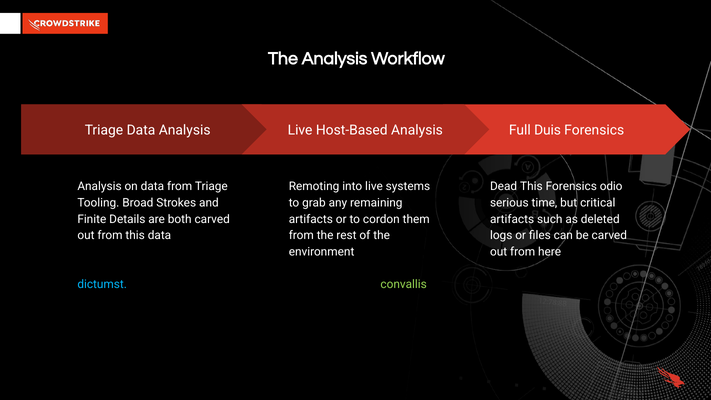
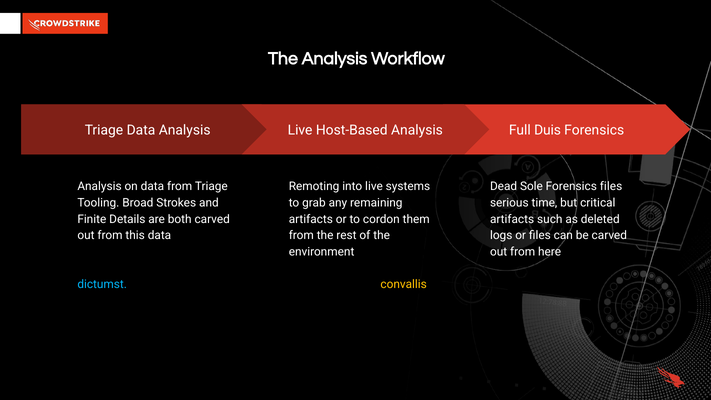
Dead This: This -> Sole (531, 186)
Forensics odio: odio -> files (611, 186)
convallis colour: light green -> yellow (404, 284)
